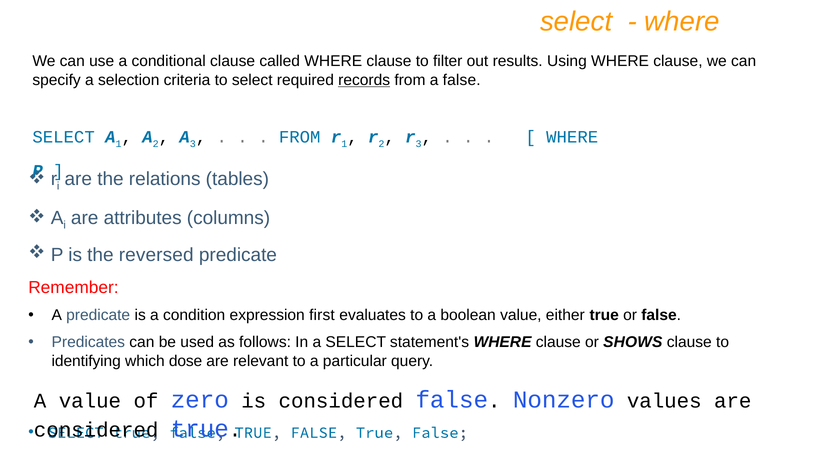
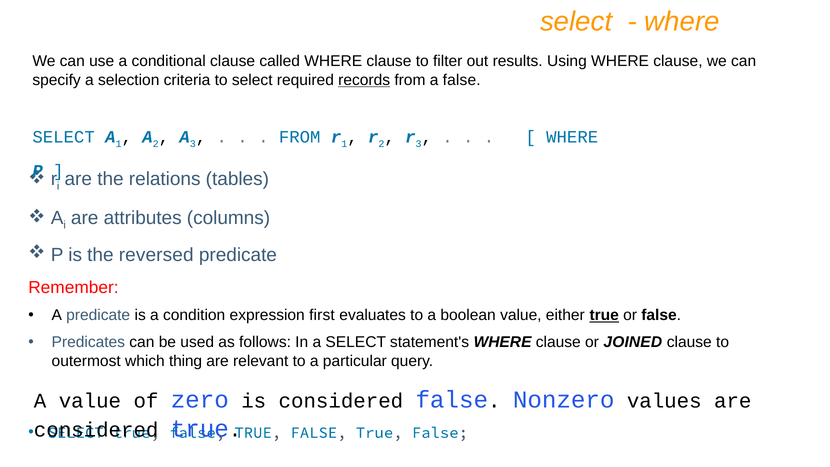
true underline: none -> present (604, 315)
SHOWS: SHOWS -> JOINED (633, 342)
identifying: identifying -> outermost (86, 361)
dose: dose -> thing (186, 361)
